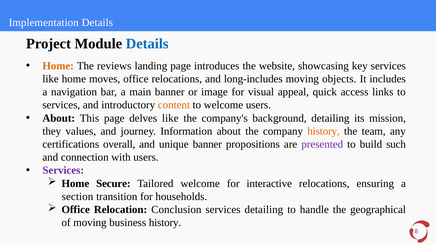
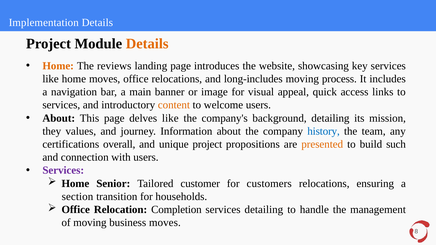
Details colour: blue -> orange (147, 44)
objects: objects -> process (339, 79)
history colour: orange -> blue (324, 131)
unique banner: banner -> project (207, 144)
presented colour: purple -> orange (322, 144)
Secure: Secure -> Senior (113, 184)
Tailored welcome: welcome -> customer (200, 184)
interactive: interactive -> customers (269, 184)
Conclusion: Conclusion -> Completion (176, 210)
geographical: geographical -> management (378, 210)
business history: history -> moves (165, 223)
